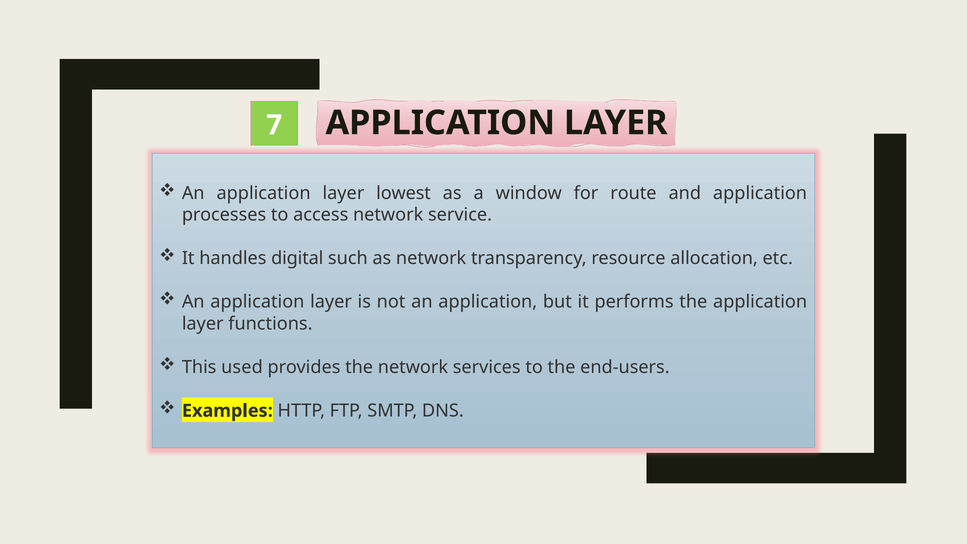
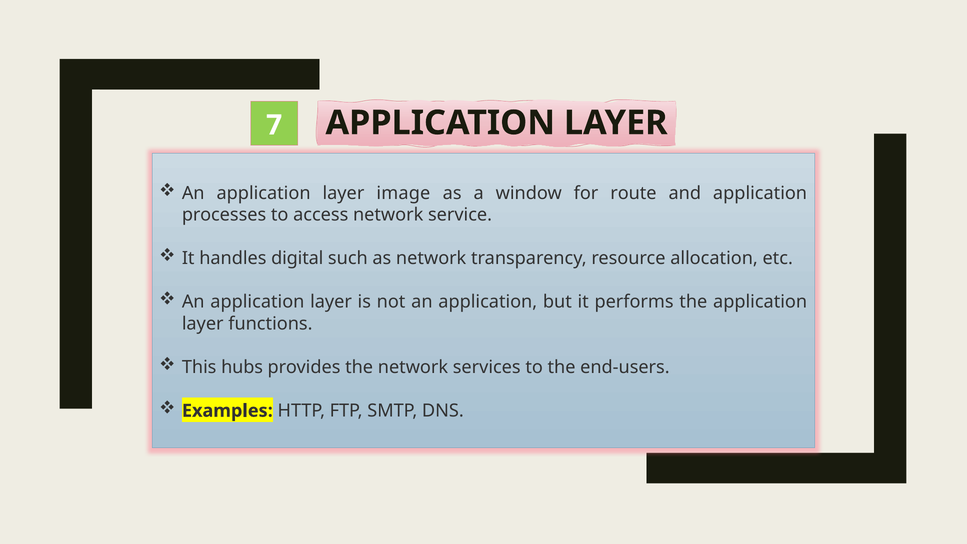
lowest: lowest -> image (403, 193)
used: used -> hubs (242, 367)
